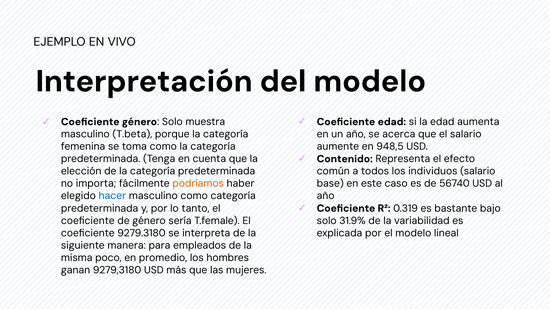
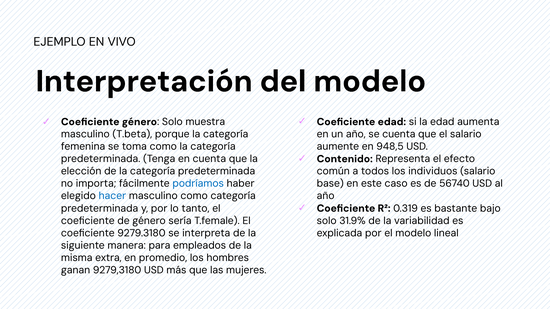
se acerca: acerca -> cuenta (399, 134)
podríamos colour: orange -> blue (198, 184)
poco: poco -> extra (108, 258)
